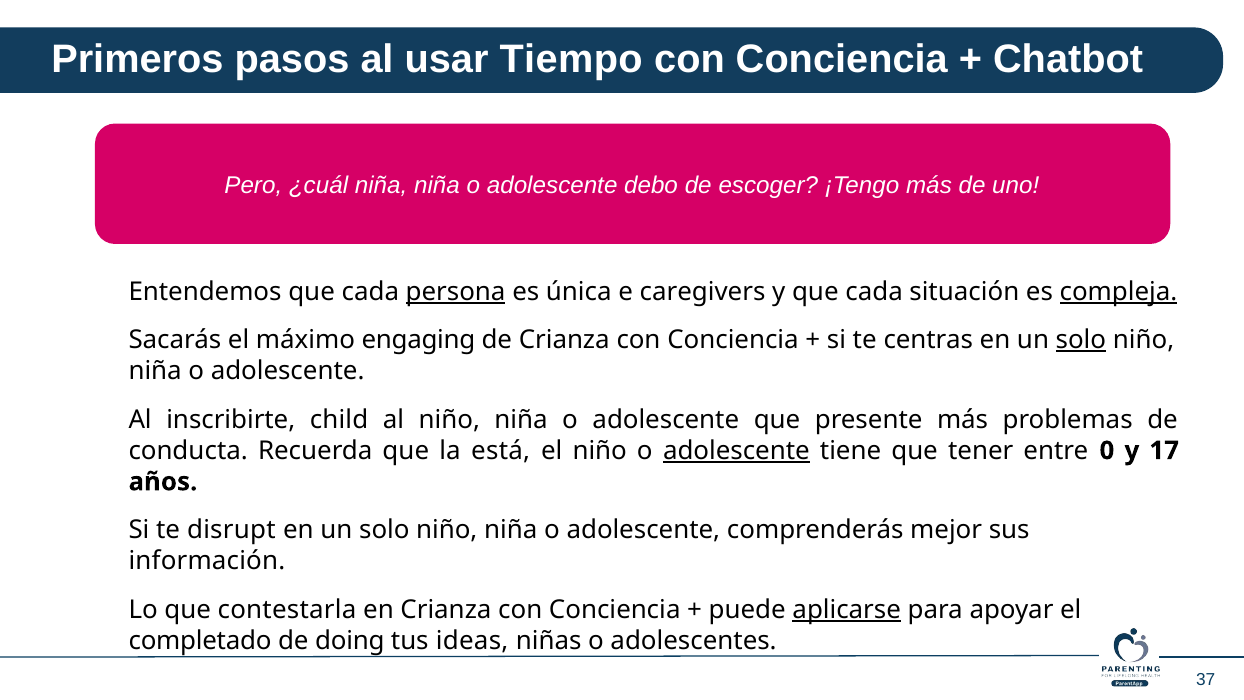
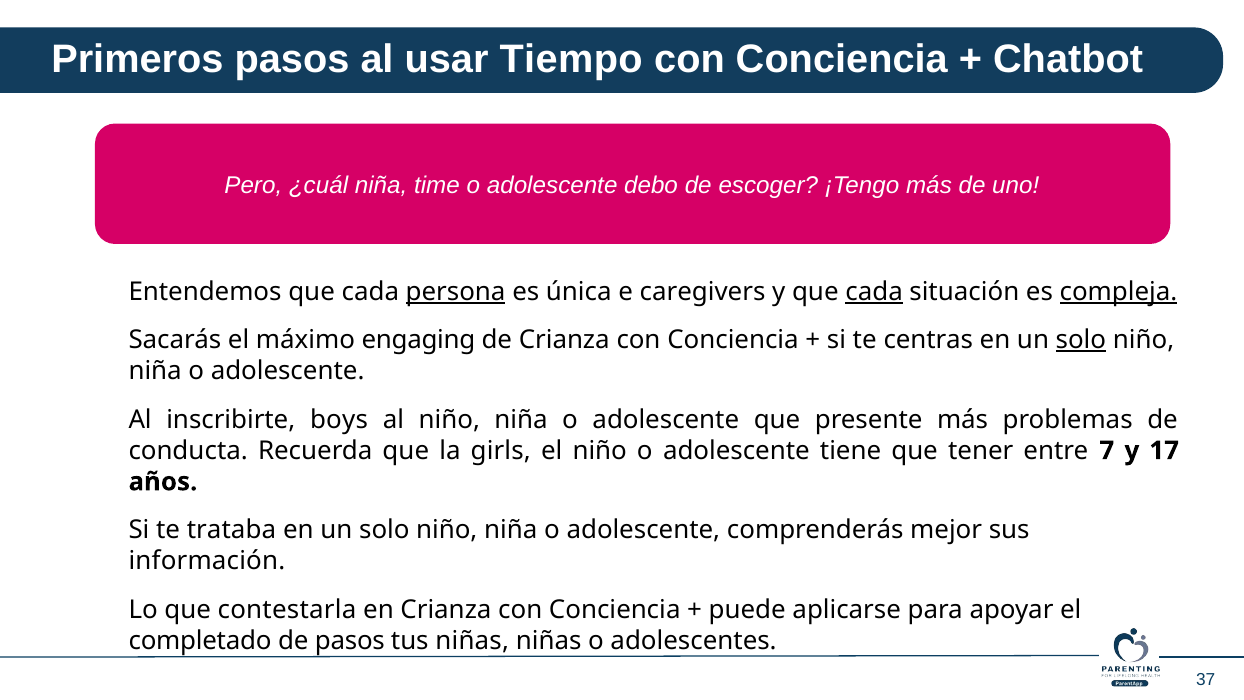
niña niña: niña -> time (437, 185)
cada underline: none -> present (874, 292)
child: child -> boys (339, 419)
está: está -> girls (501, 451)
adolescente underline: present -> none (736, 451)
0: 0 -> 7 (1107, 451)
disrupt: disrupt -> trataba (231, 530)
aplicarse underline: present -> none (847, 609)
de doing: doing -> pasos (350, 641)
tus ideas: ideas -> niñas (472, 641)
